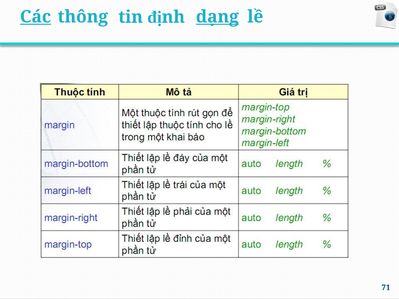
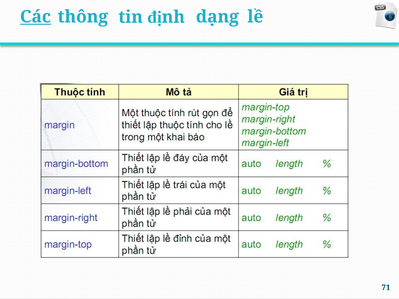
dạng underline: present -> none (217, 17)
